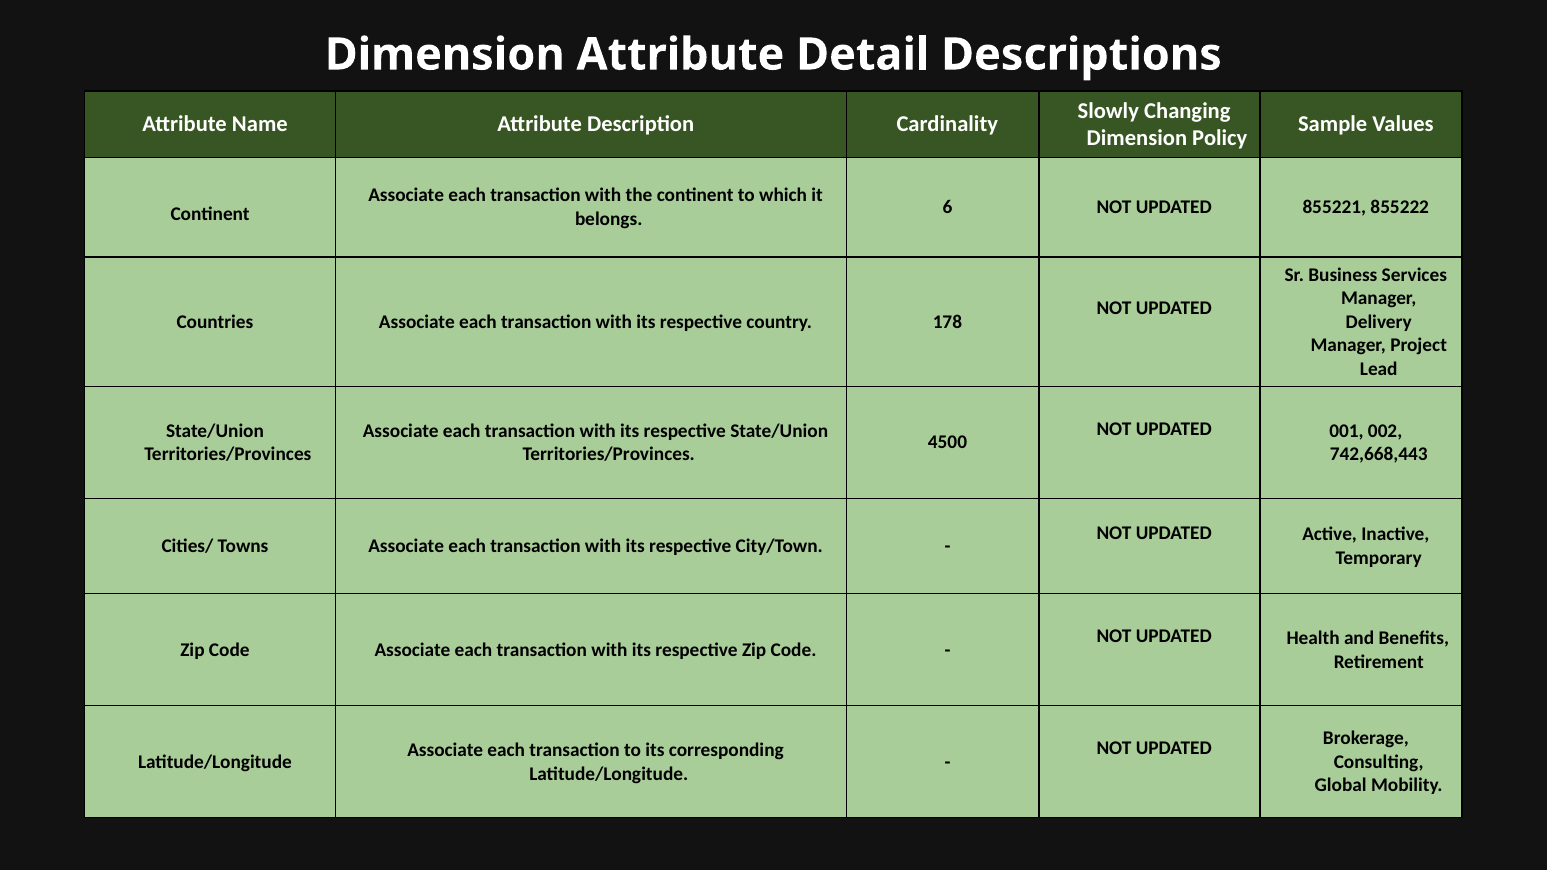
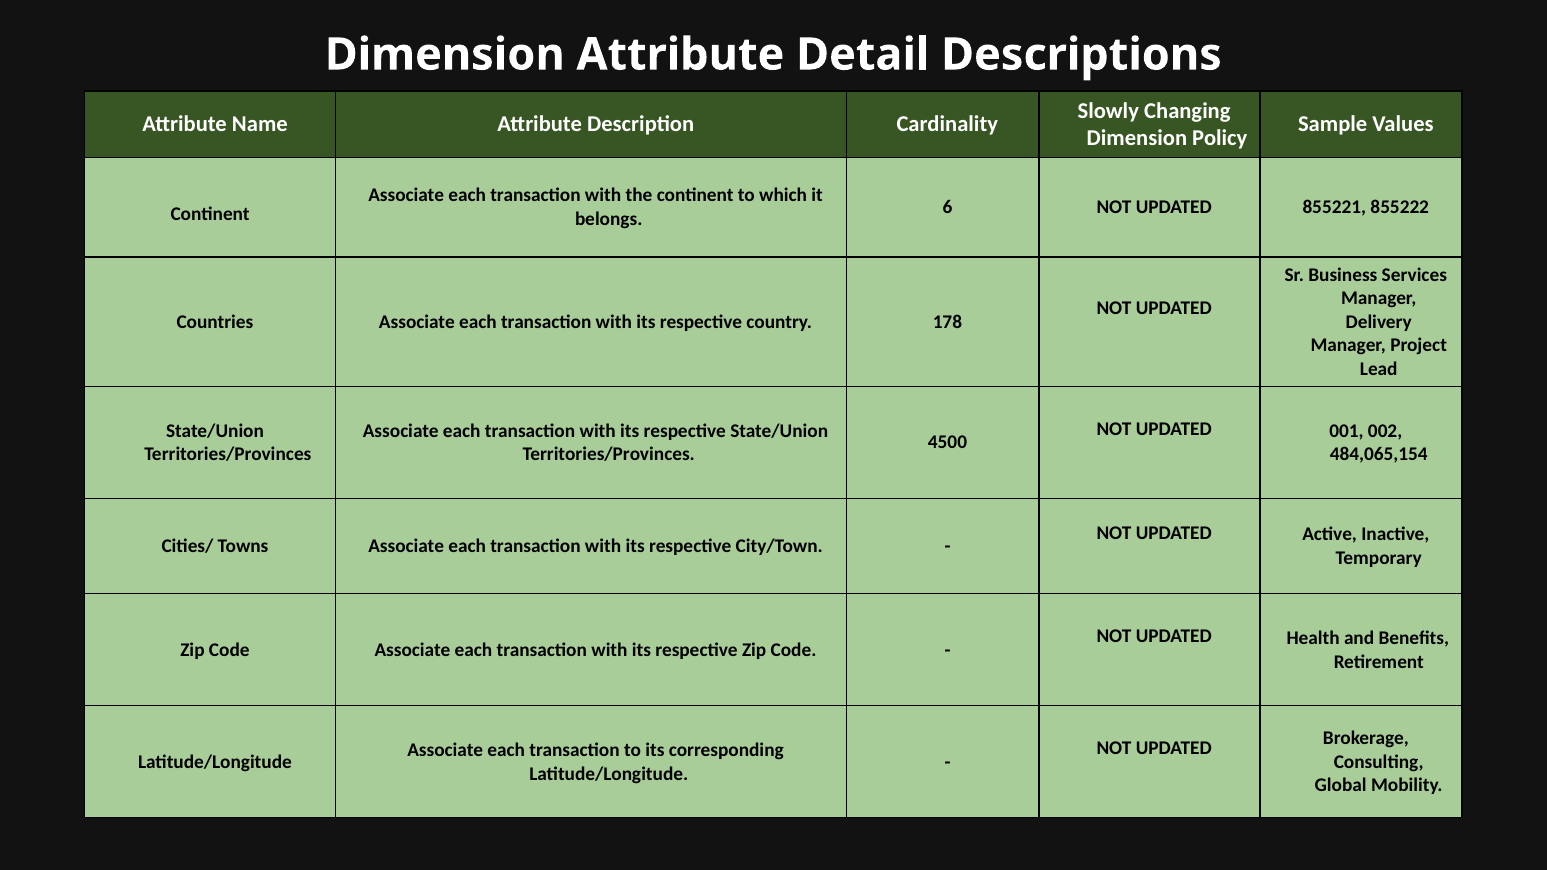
742,668,443: 742,668,443 -> 484,065,154 (1379, 454)
